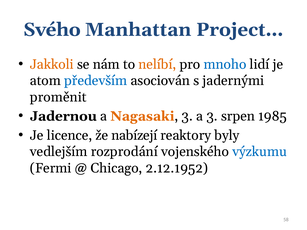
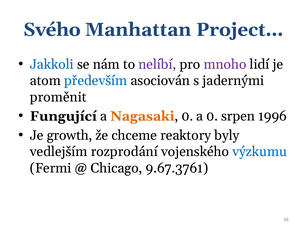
Jakkoli colour: orange -> blue (52, 64)
nelíbí colour: orange -> purple (157, 64)
mnoho colour: blue -> purple (225, 64)
Jadernou: Jadernou -> Fungující (63, 116)
3: 3 -> 0 (187, 116)
a 3: 3 -> 0 (212, 116)
1985: 1985 -> 1996 (273, 116)
licence: licence -> growth (70, 135)
nabízejí: nabízejí -> chceme (134, 135)
2.12.1952: 2.12.1952 -> 9.67.3761 (177, 168)
